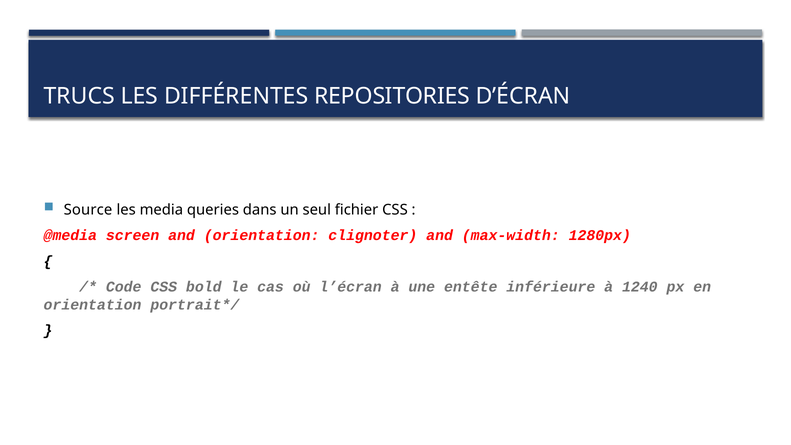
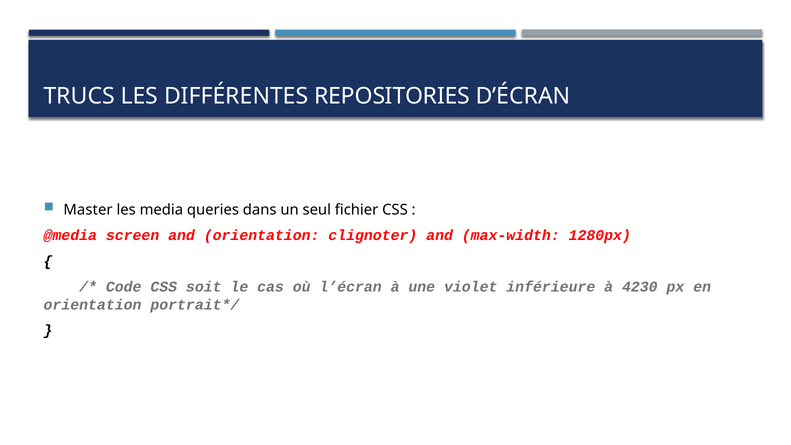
Source: Source -> Master (88, 210)
bold: bold -> soit (204, 287)
entête: entête -> violet (471, 287)
1240: 1240 -> 4230 (640, 287)
